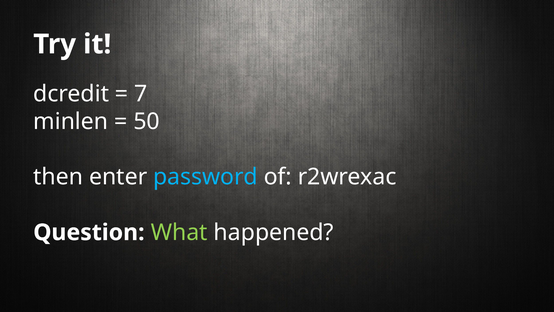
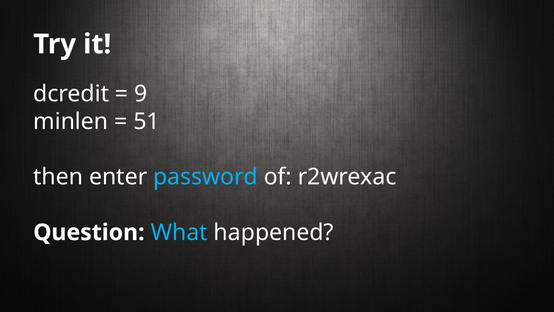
7: 7 -> 9 (141, 94)
50: 50 -> 51 (147, 121)
What colour: light green -> light blue (179, 232)
